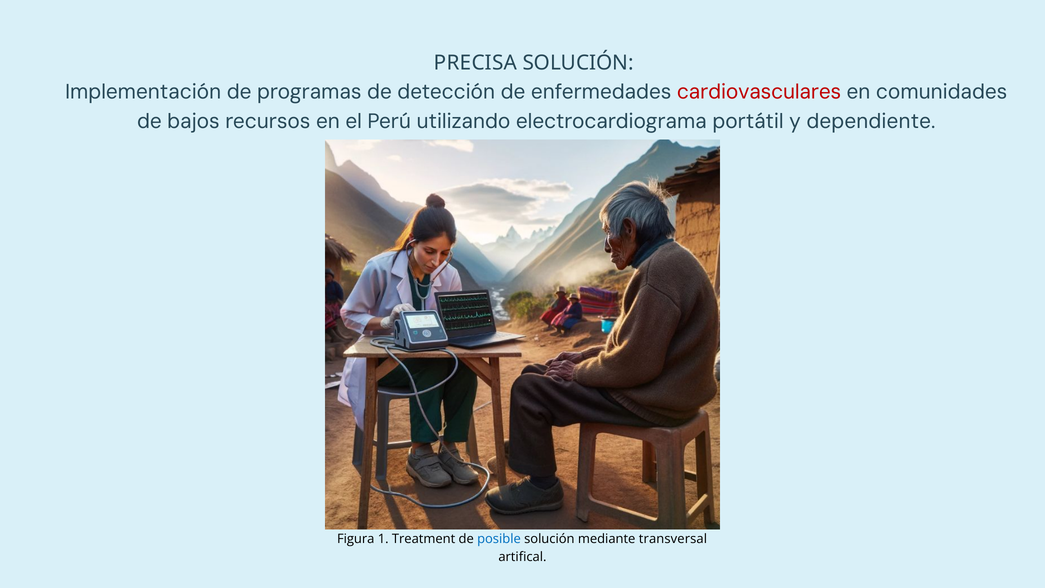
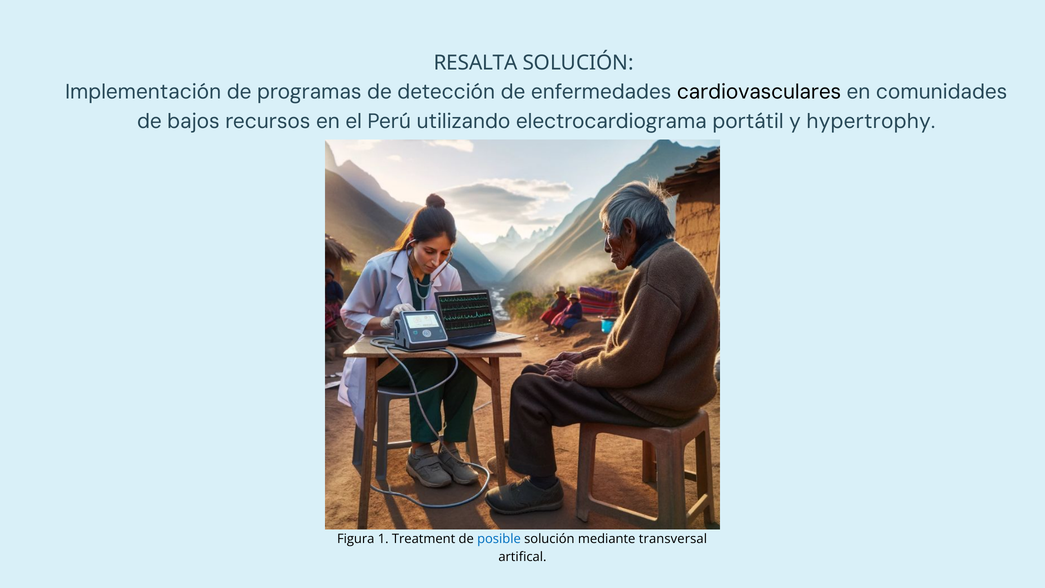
PRECISA: PRECISA -> RESALTA (476, 63)
cardiovasculares colour: red -> black (759, 92)
dependiente: dependiente -> hypertrophy (871, 121)
